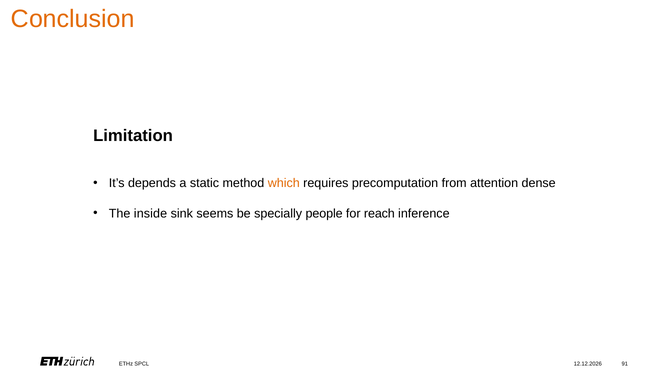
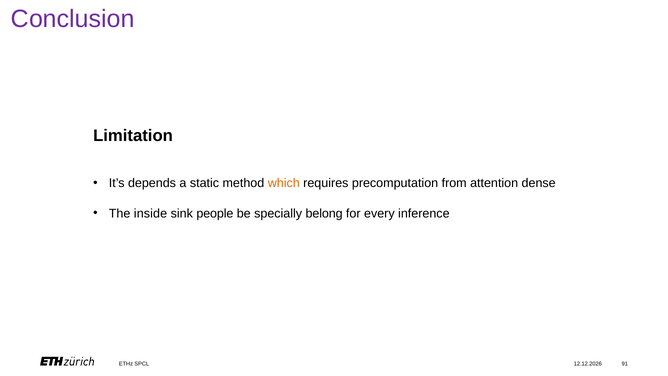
Conclusion colour: orange -> purple (73, 19)
seems: seems -> people (215, 213)
people: people -> belong (324, 213)
reach: reach -> every (379, 213)
